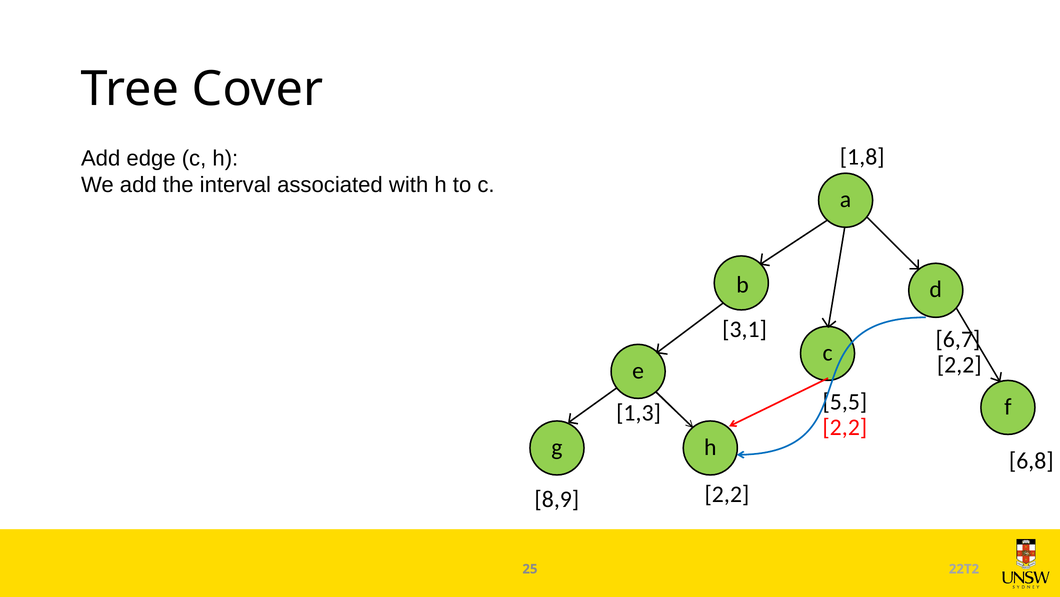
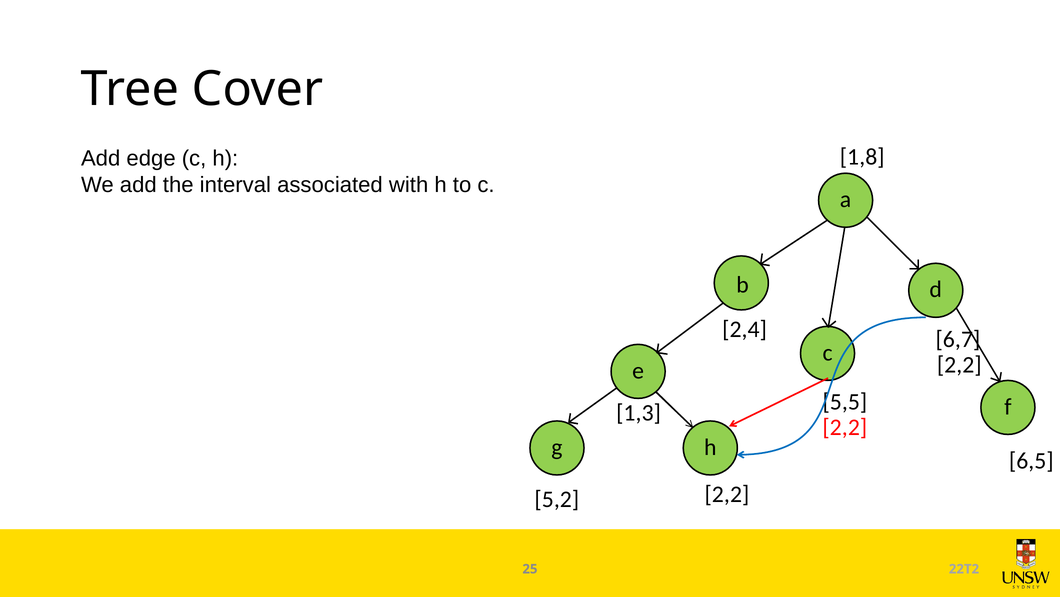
3,1: 3,1 -> 2,4 (745, 329)
6,8: 6,8 -> 6,5 (1031, 460)
8,9: 8,9 -> 5,2 (557, 499)
